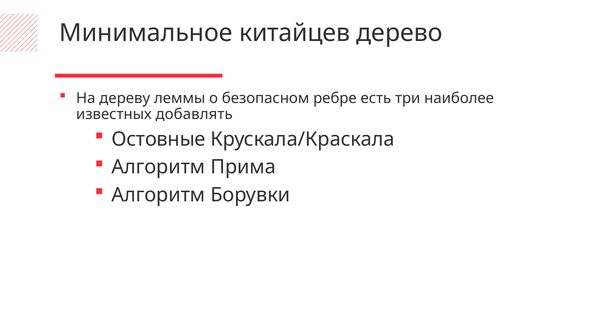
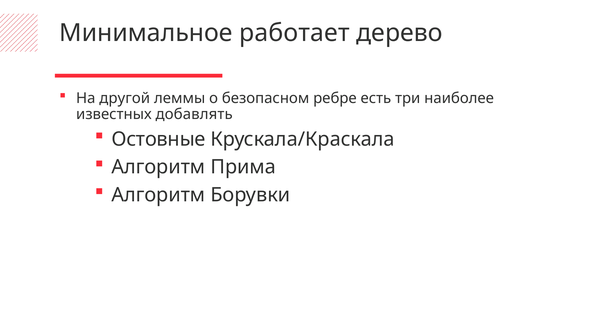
китайцев: китайцев -> работает (294, 33)
дереву: дереву -> другой (125, 98)
